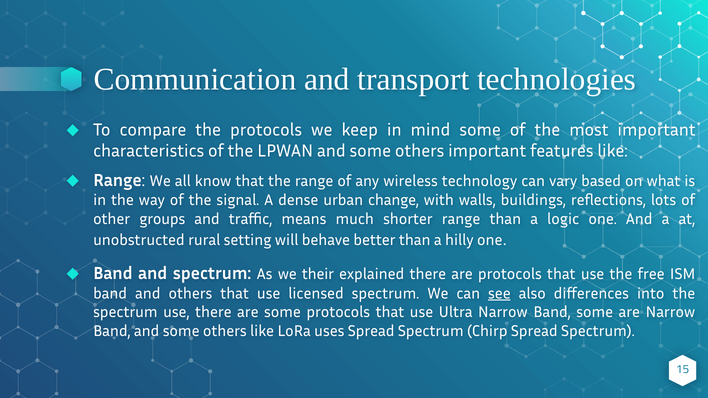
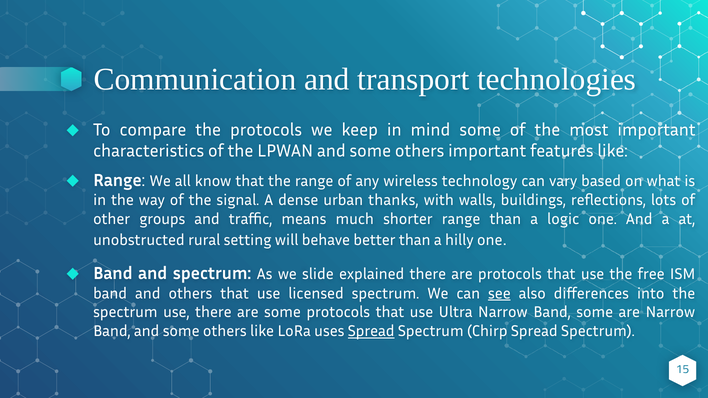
change: change -> thanks (393, 200)
their: their -> slide (318, 274)
Spread underline: none -> present (371, 331)
